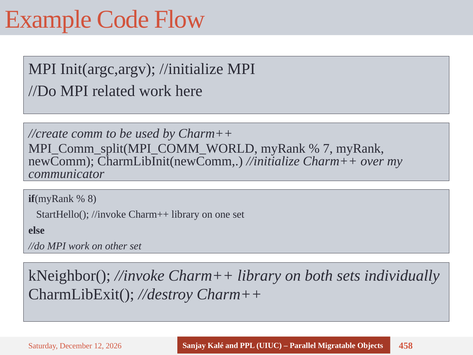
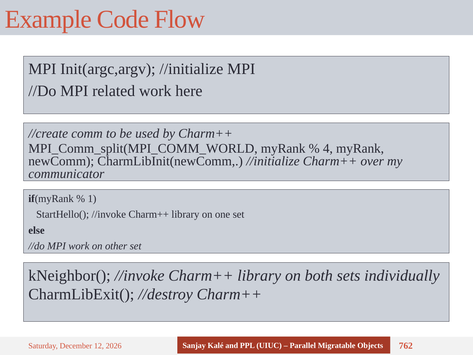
7: 7 -> 4 (328, 148)
8: 8 -> 1 (92, 199)
458: 458 -> 762 (406, 346)
